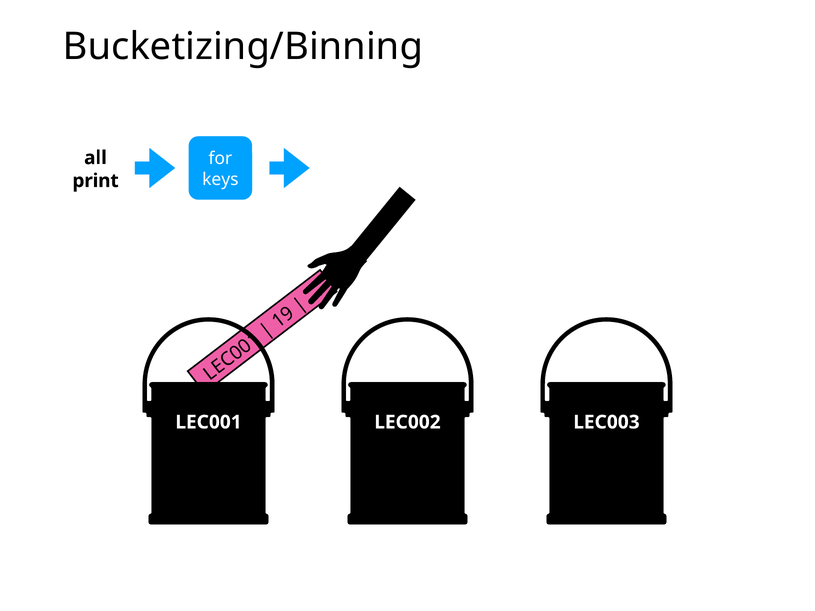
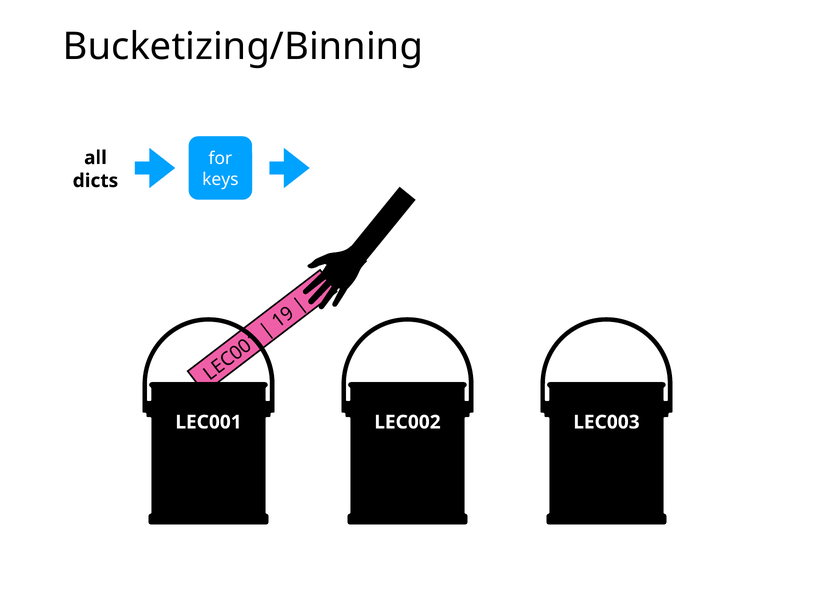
print: print -> dicts (95, 181)
